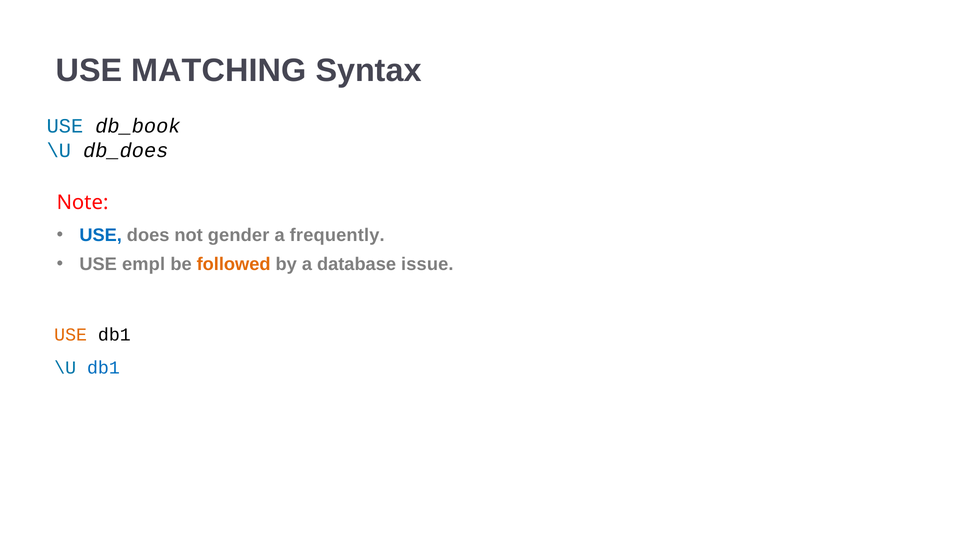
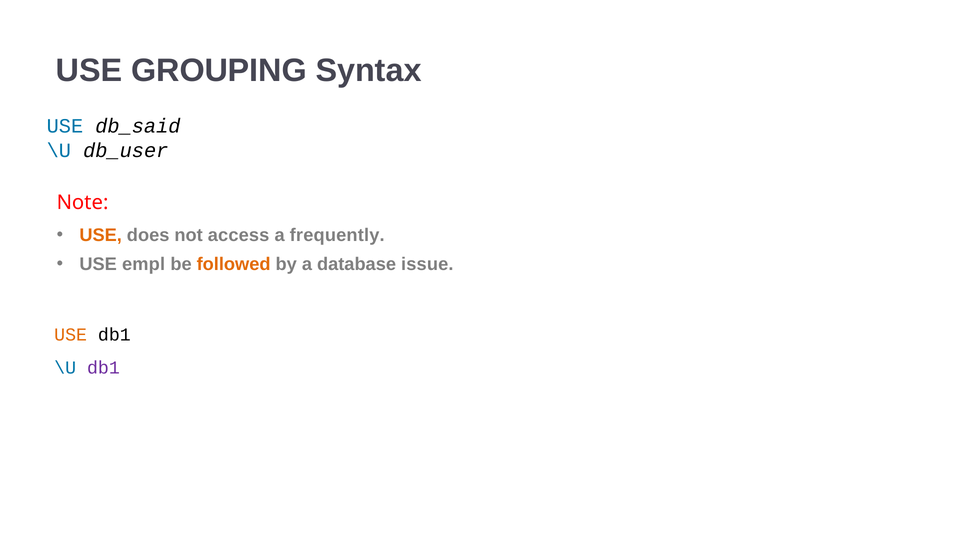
MATCHING: MATCHING -> GROUPING (219, 70)
db_book: db_book -> db_said (138, 126)
db_does: db_does -> db_user (126, 150)
USE colour: blue -> orange (101, 235)
gender: gender -> access (239, 235)
db1 colour: blue -> purple (103, 367)
